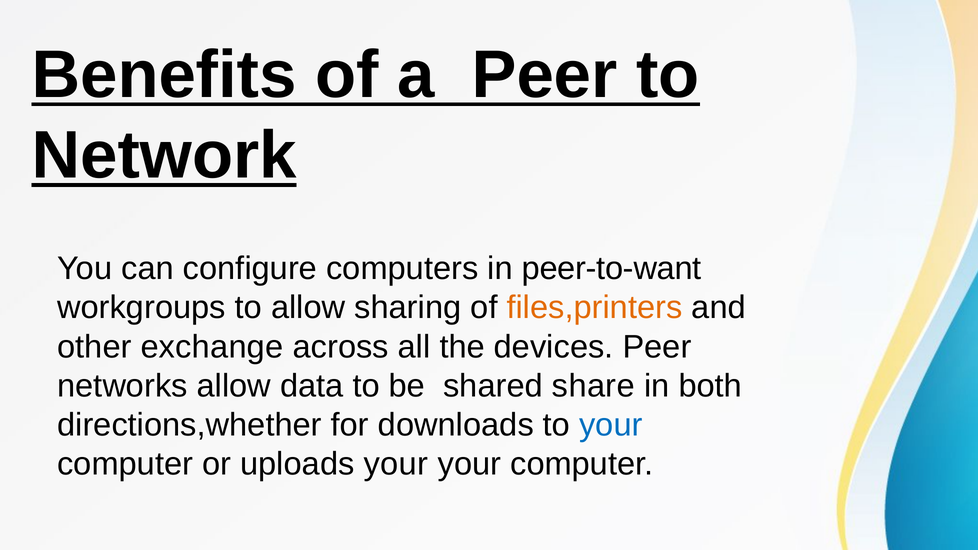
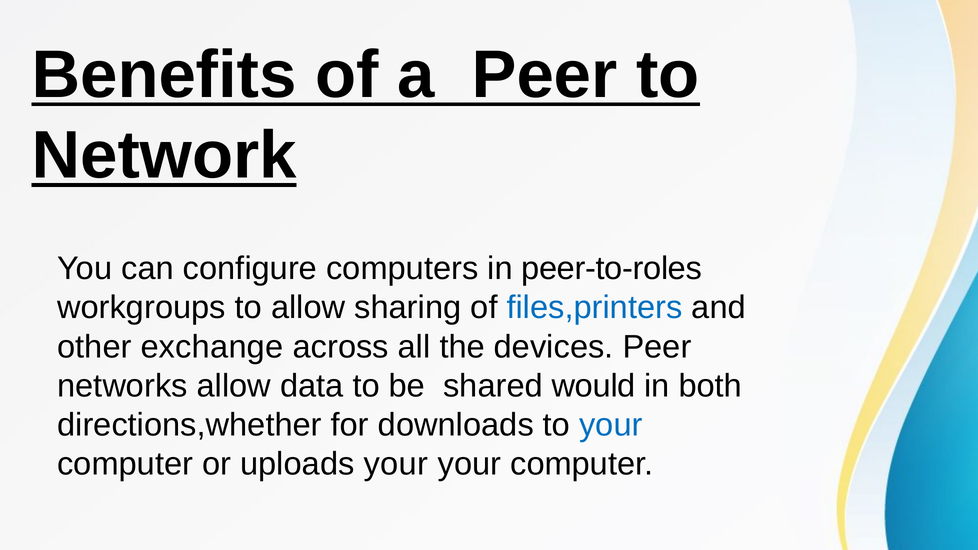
peer-to-want: peer-to-want -> peer-to-roles (612, 269)
files,printers colour: orange -> blue (594, 308)
share: share -> would (594, 386)
